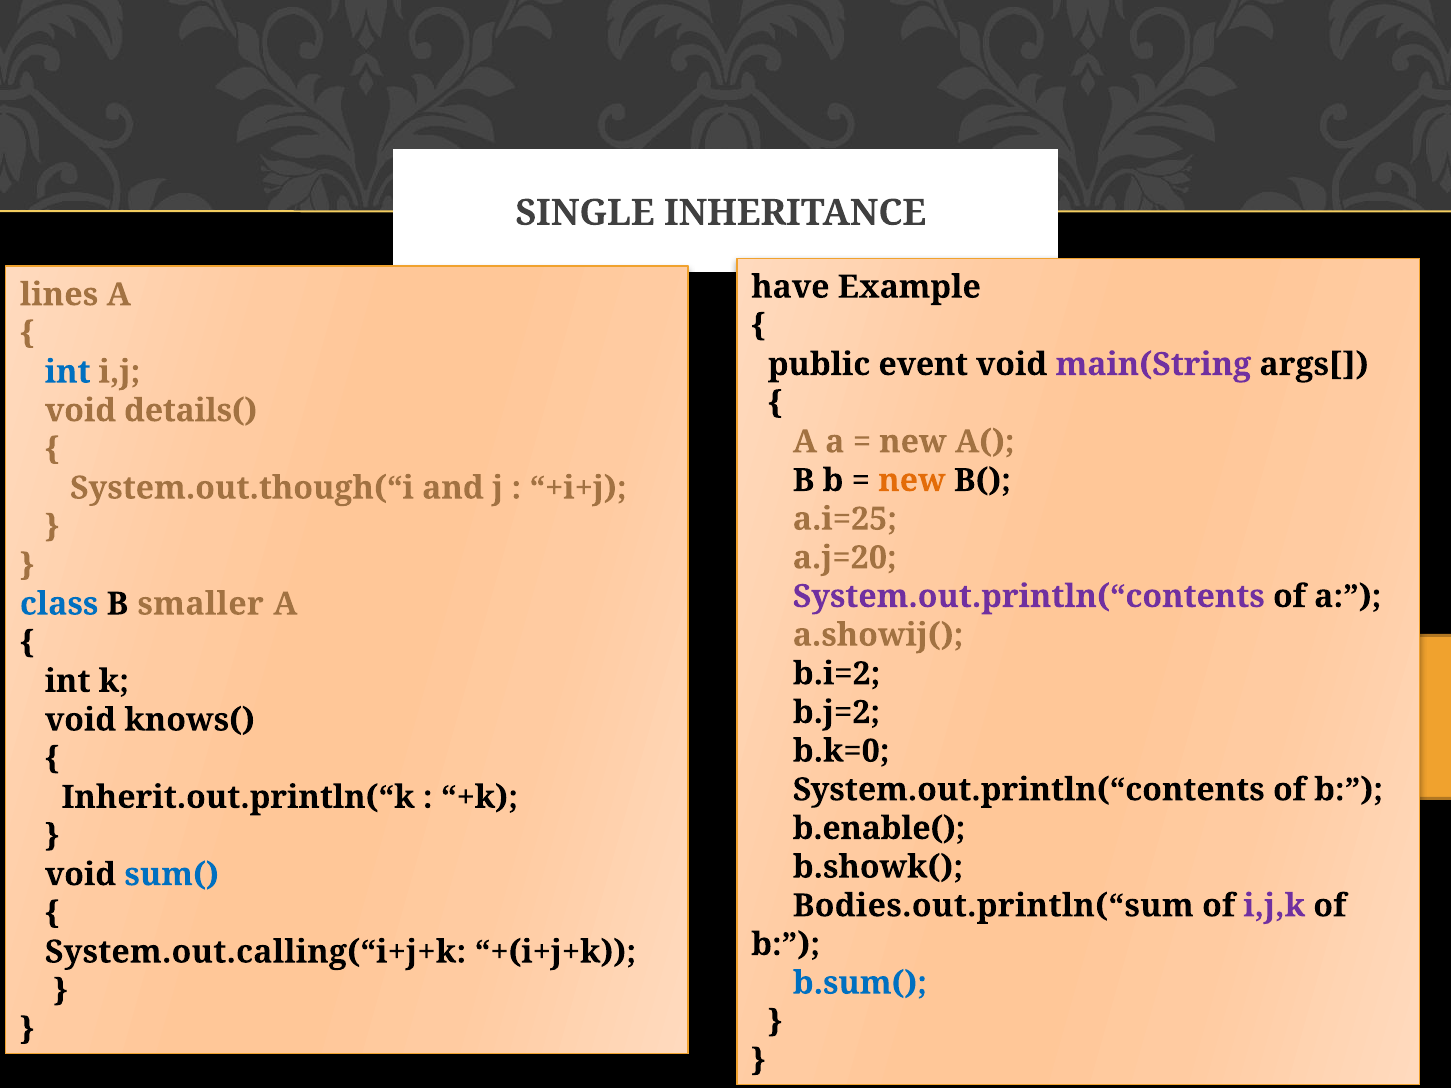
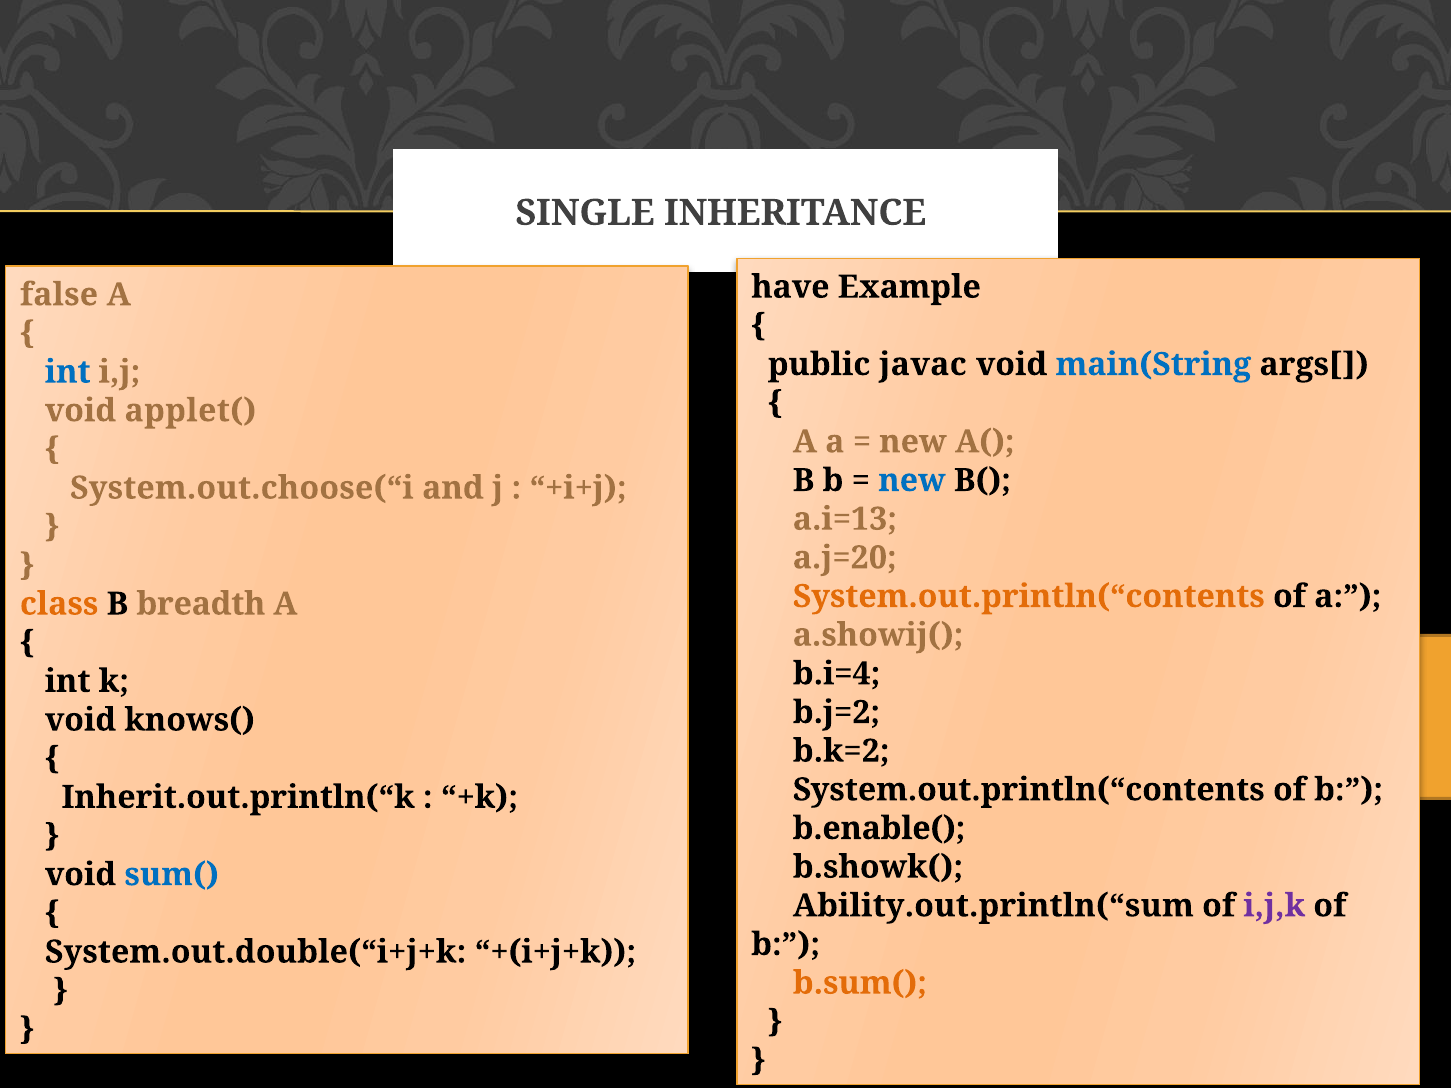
lines: lines -> false (59, 295)
event: event -> javac (923, 365)
main(String colour: purple -> blue (1153, 365)
details(: details( -> applet( (190, 411)
new colour: orange -> blue (912, 481)
System.out.though(“i: System.out.though(“i -> System.out.choose(“i (242, 488)
a.i=25: a.i=25 -> a.i=13 (845, 519)
System.out.println(“contents colour: purple -> orange (1029, 597)
class colour: blue -> orange (59, 604)
smaller: smaller -> breadth (201, 604)
b.i=2: b.i=2 -> b.i=4 (837, 674)
b.k=0: b.k=0 -> b.k=2 (841, 751)
Bodies.out.println(“sum: Bodies.out.println(“sum -> Ability.out.println(“sum (993, 906)
System.out.calling(“i+j+k: System.out.calling(“i+j+k -> System.out.double(“i+j+k (256, 952)
b.sum( colour: blue -> orange (860, 983)
